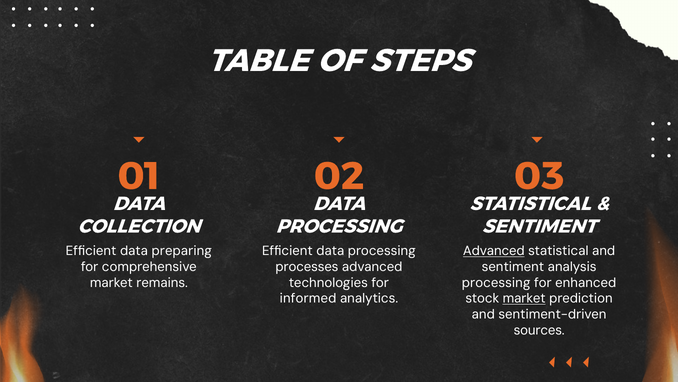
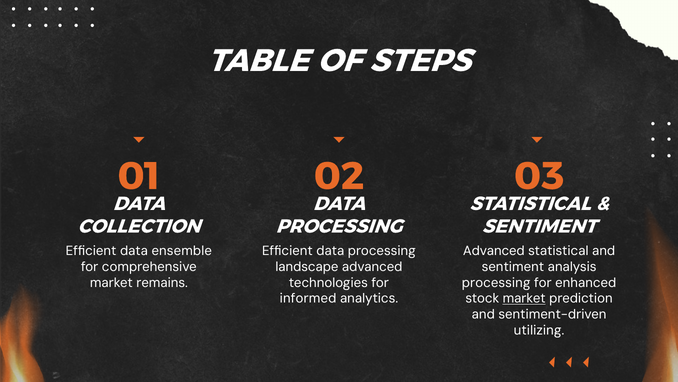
preparing: preparing -> ensemble (182, 251)
Advanced underline: present -> none (494, 251)
processes: processes -> landscape (307, 266)
sources: sources -> utilizing (539, 330)
